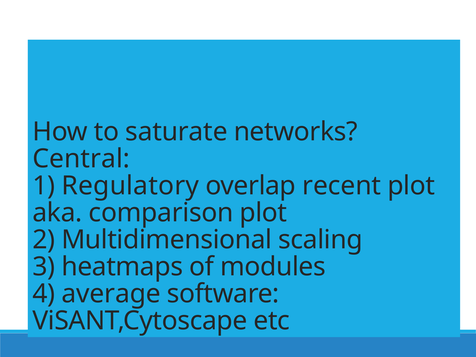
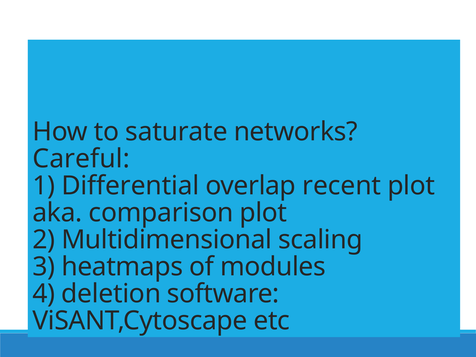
Central: Central -> Careful (81, 159)
Regulatory: Regulatory -> Differential (130, 186)
average: average -> deletion (111, 294)
